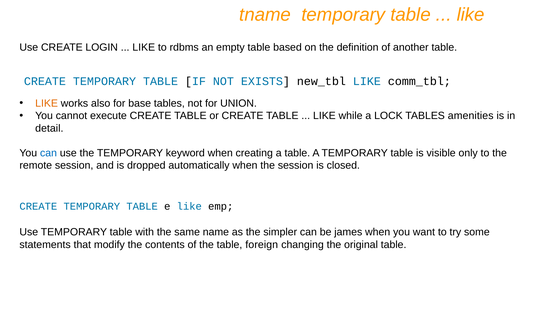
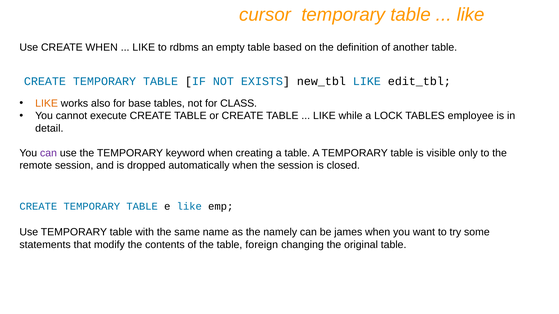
tname: tname -> cursor (265, 15)
CREATE LOGIN: LOGIN -> WHEN (102, 47)
comm_tbl: comm_tbl -> edit_tbl (419, 82)
UNION: UNION -> CLASS (239, 103)
amenities: amenities -> employee (471, 116)
can colour: blue -> purple (48, 153)
simpler: simpler -> namely (280, 232)
